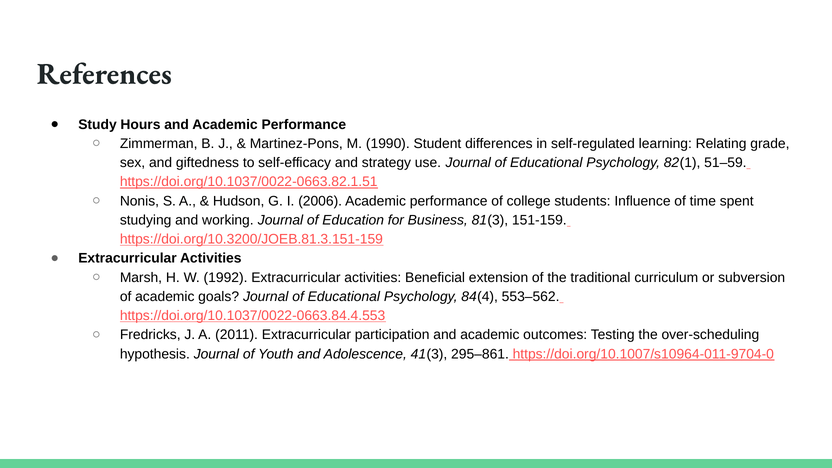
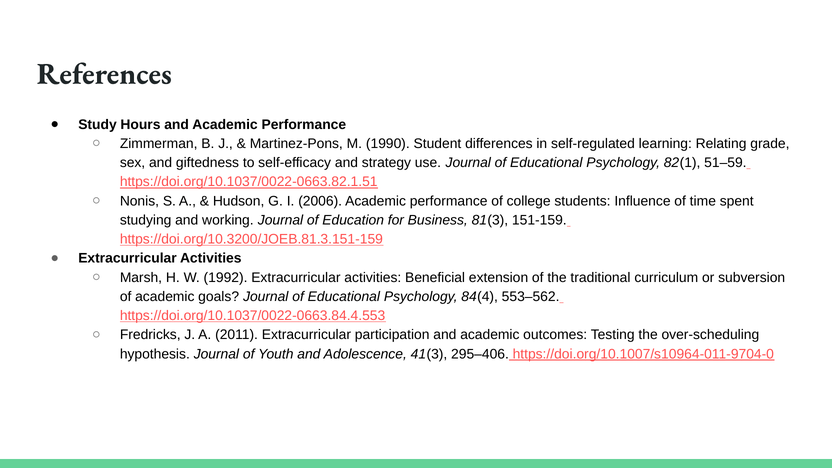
295–861: 295–861 -> 295–406 (480, 354)
